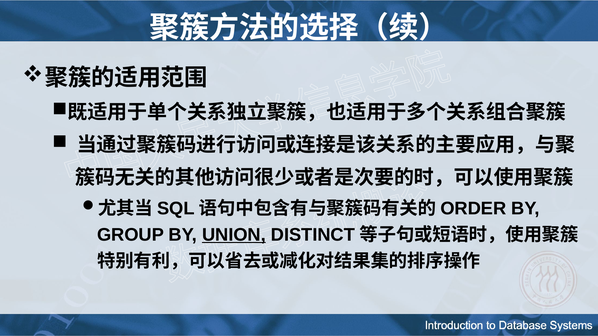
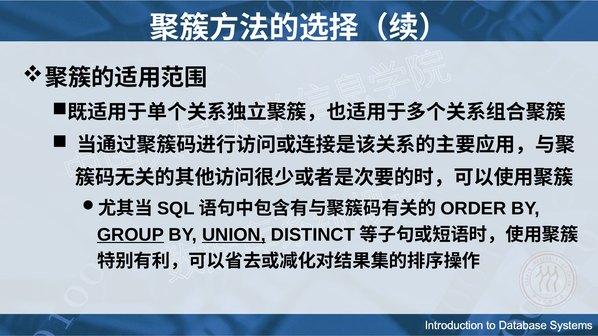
GROUP underline: none -> present (131, 235)
